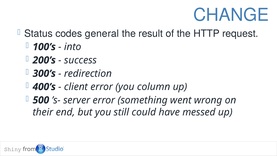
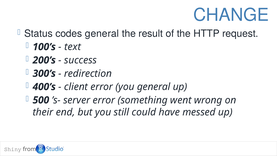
into: into -> text (73, 47)
you column: column -> general (154, 87)
